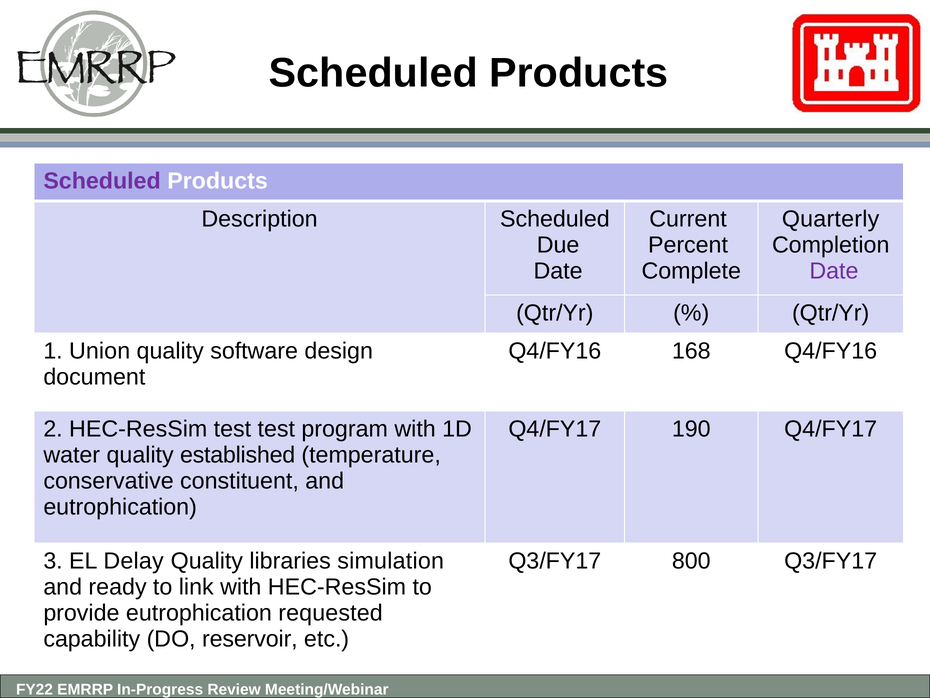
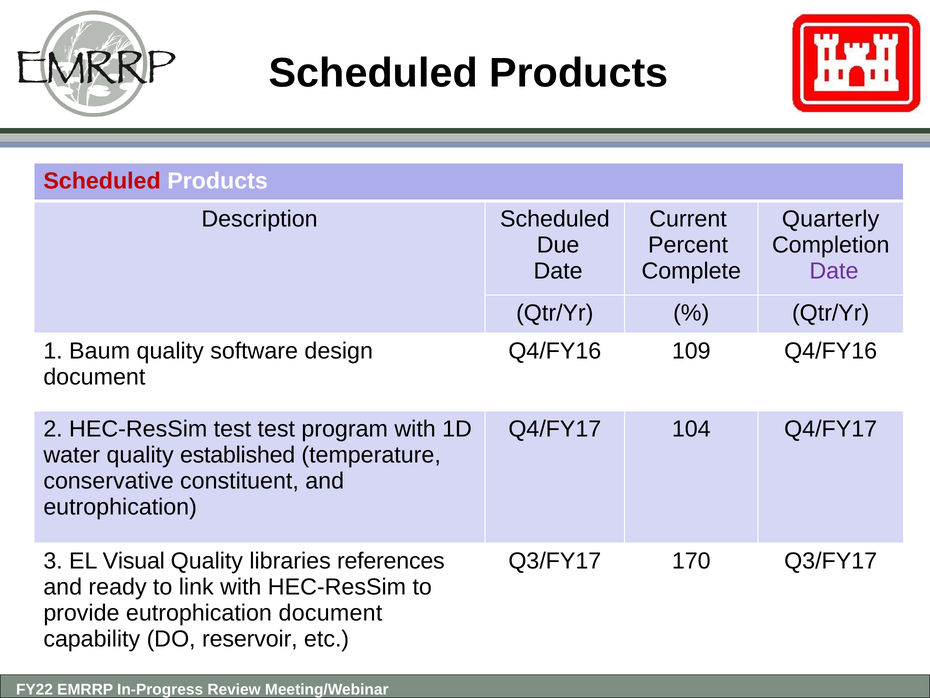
Scheduled colour: purple -> red (102, 181)
Union: Union -> Baum (100, 351)
168: 168 -> 109 (691, 351)
190: 190 -> 104 (691, 429)
Delay: Delay -> Visual (134, 561)
simulation: simulation -> references (391, 561)
800: 800 -> 170 (691, 561)
eutrophication requested: requested -> document (330, 613)
